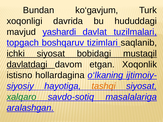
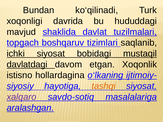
ko‘gavjum: ko‘gavjum -> ko‘qilinadi (97, 10)
yashardi: yashardi -> shaklida (59, 32)
xalqaro colour: green -> purple (22, 97)
